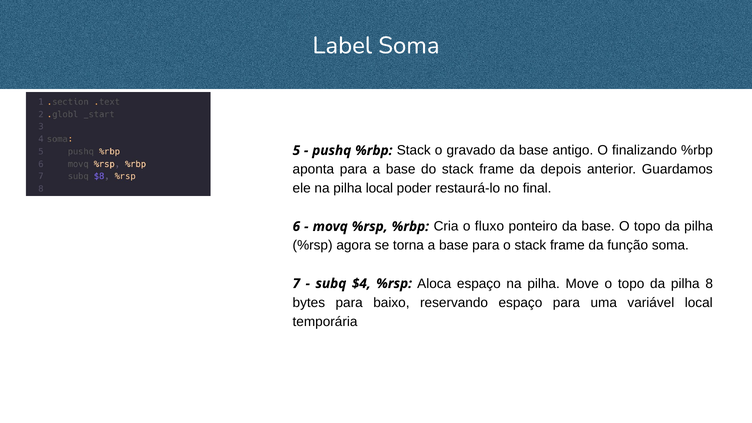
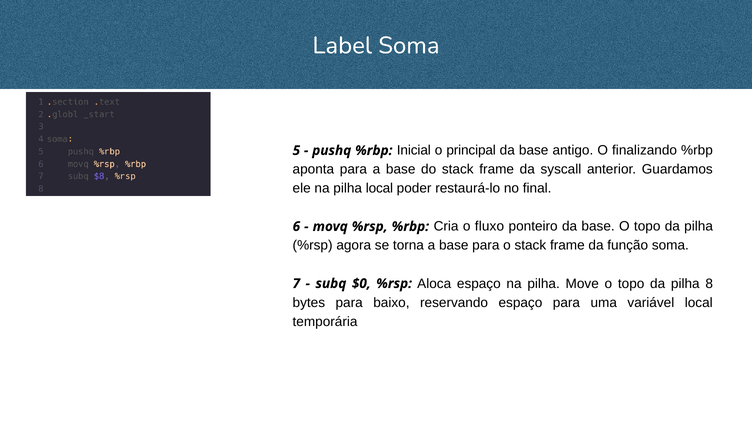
%rbp Stack: Stack -> Inicial (414, 150)
gravado: gravado -> principal (471, 150)
depois: depois -> syscall (561, 169)
$4: $4 -> $0 (361, 284)
